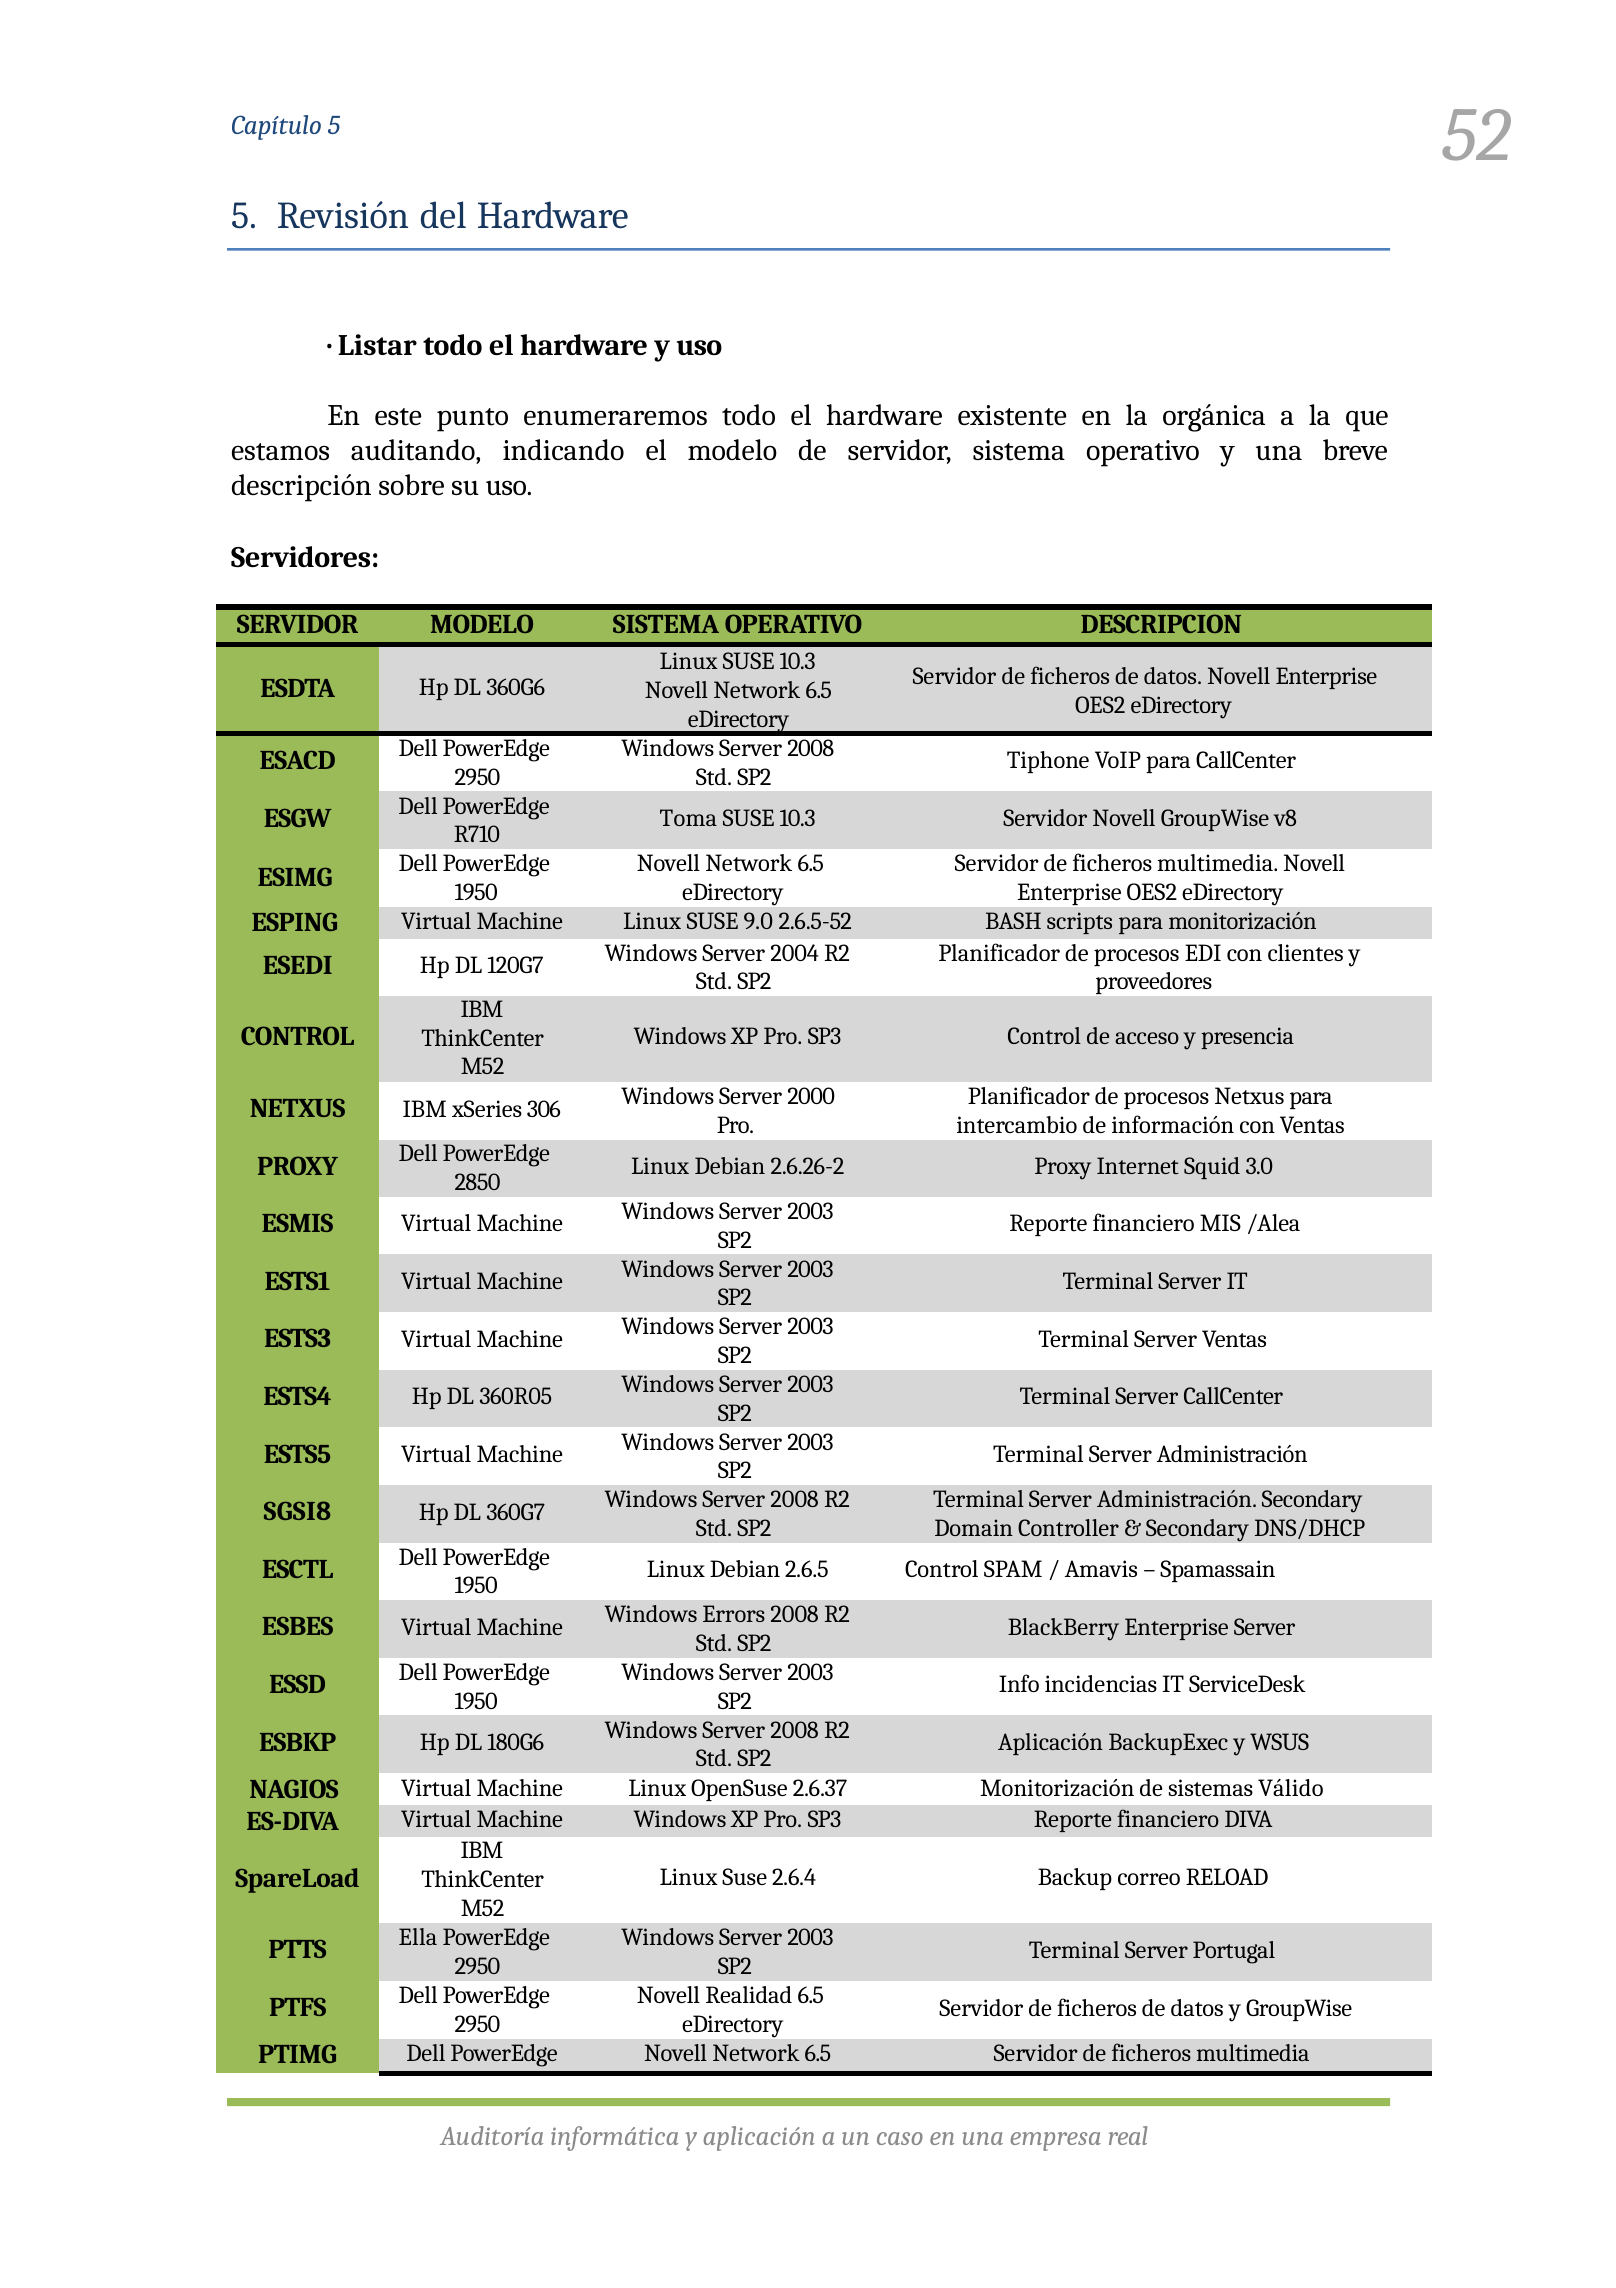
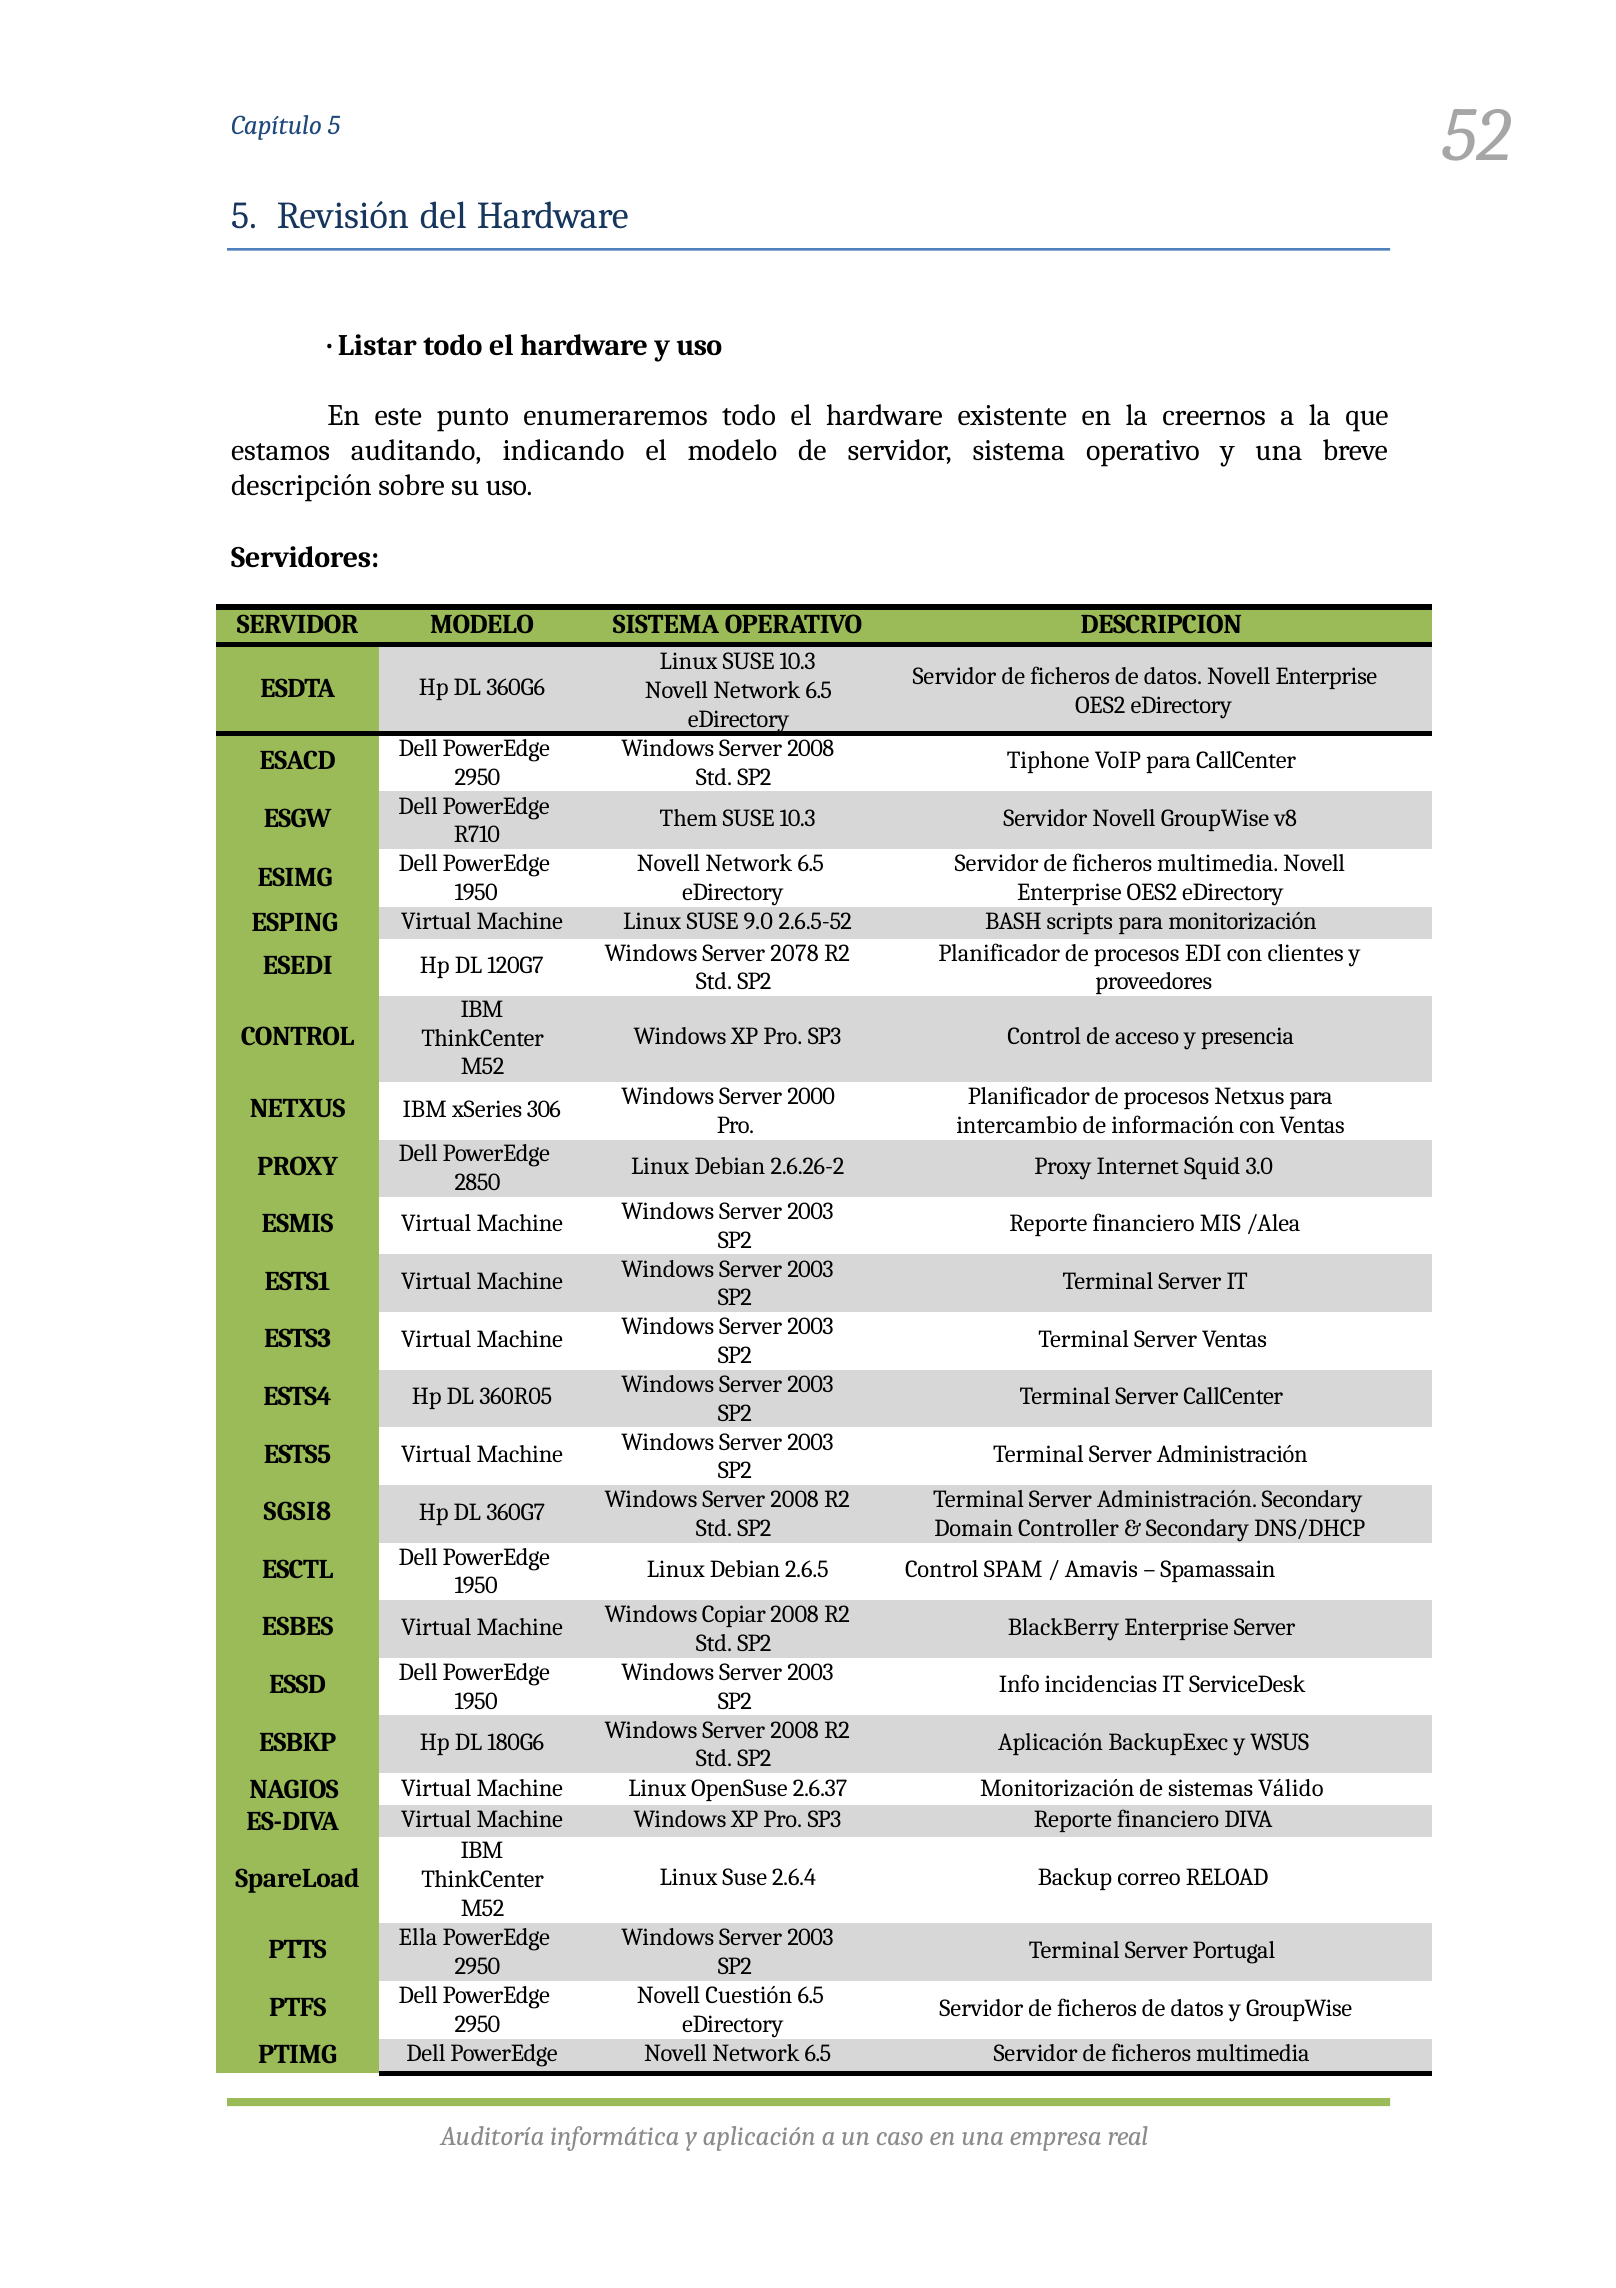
orgánica: orgánica -> creernos (1214, 416)
Toma: Toma -> Them (689, 818)
2004: 2004 -> 2078 (795, 953)
Errors: Errors -> Copiar (734, 1614)
Realidad: Realidad -> Cuestión (749, 1994)
